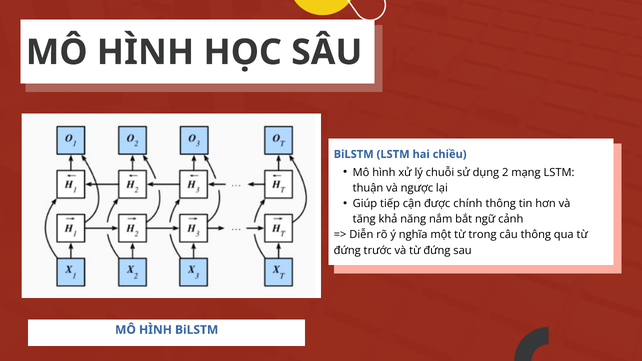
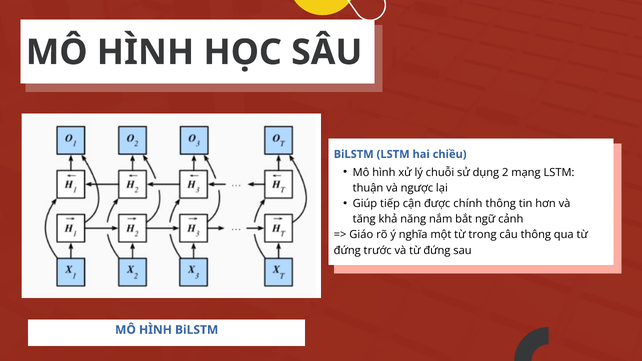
Diễn: Diễn -> Giáo (361, 235)
